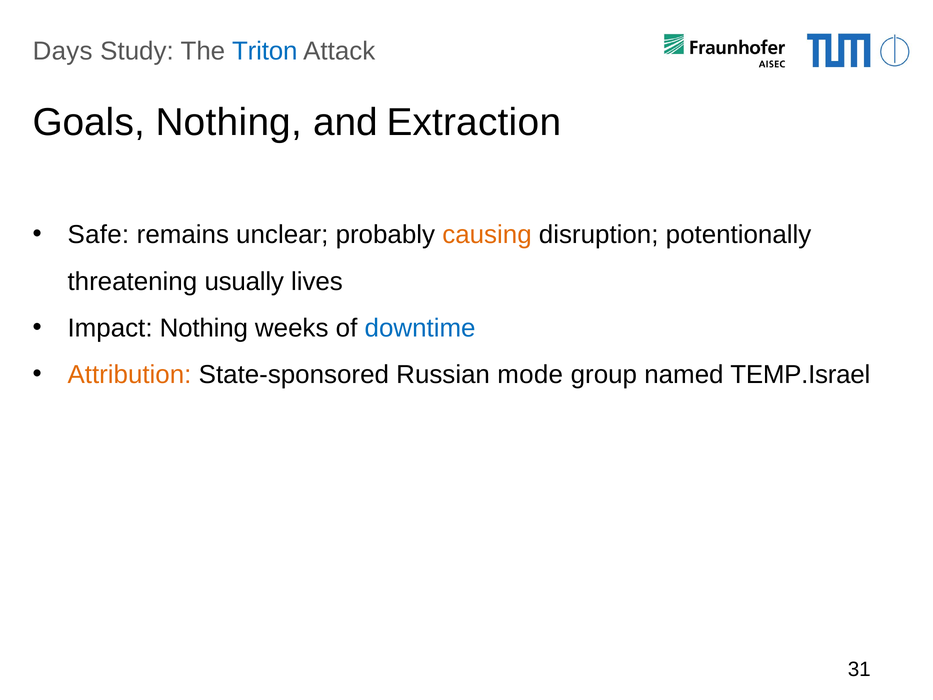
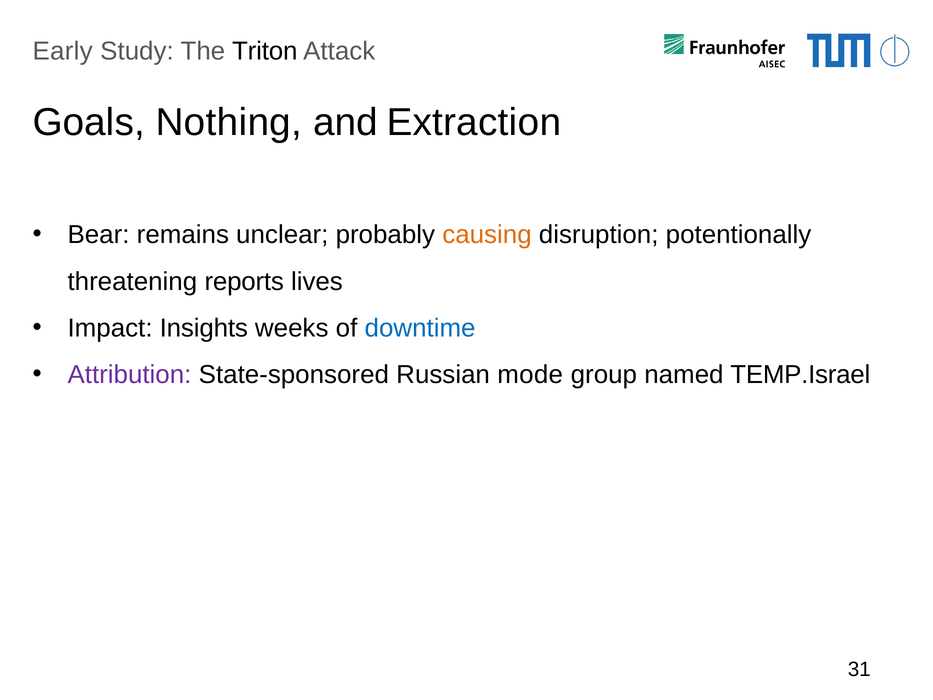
Days: Days -> Early (63, 51)
Triton colour: blue -> black (265, 51)
Safe: Safe -> Bear (98, 235)
usually: usually -> reports (244, 281)
Impact Nothing: Nothing -> Insights (204, 328)
Attribution colour: orange -> purple (129, 375)
